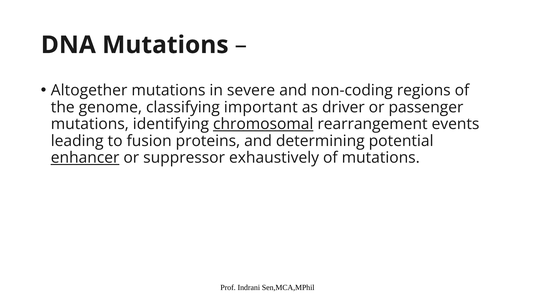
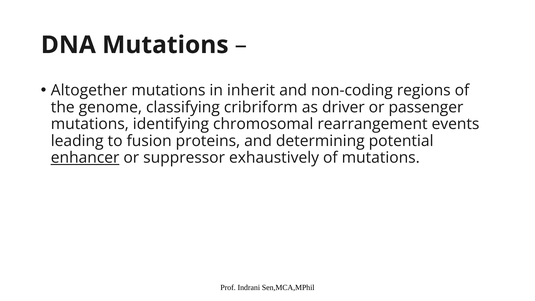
severe: severe -> inherit (251, 90)
important: important -> cribriform (261, 107)
chromosomal underline: present -> none (263, 124)
